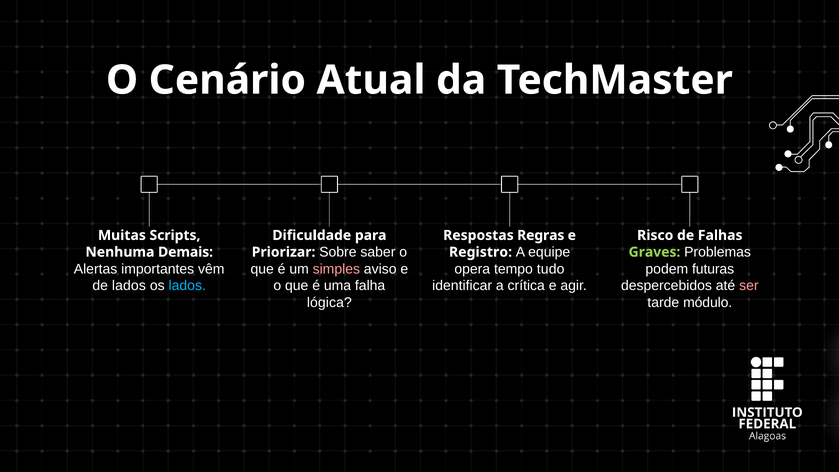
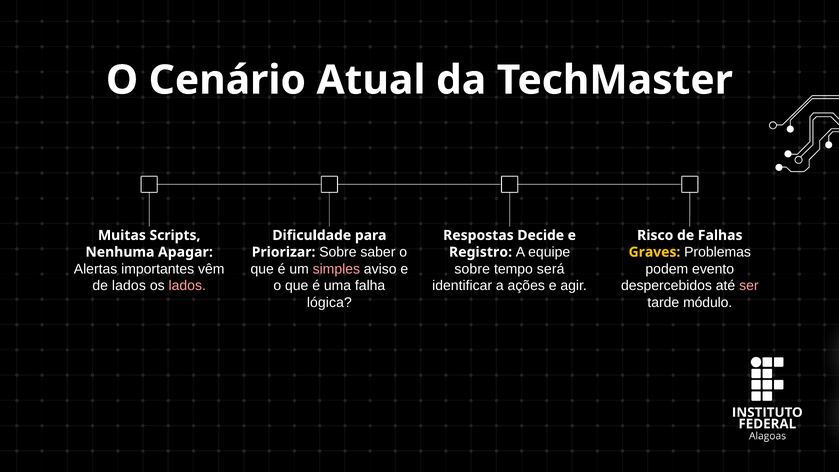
Regras: Regras -> Decide (541, 235)
Demais: Demais -> Apagar (185, 252)
Graves colour: light green -> yellow (654, 252)
opera: opera -> sobre (472, 269)
tudo: tudo -> será (551, 269)
futuras: futuras -> evento (713, 269)
lados colour: light blue -> pink (187, 286)
crítica: crítica -> ações (526, 286)
